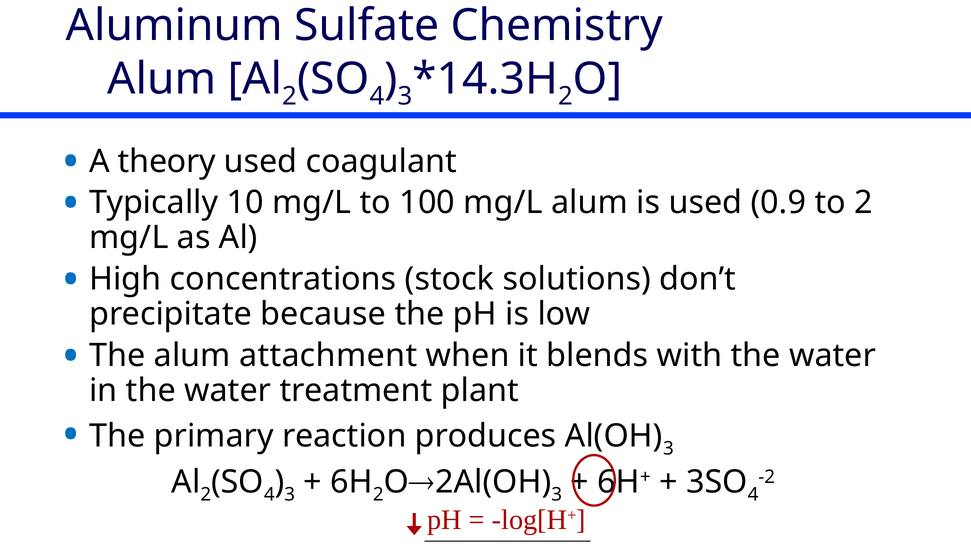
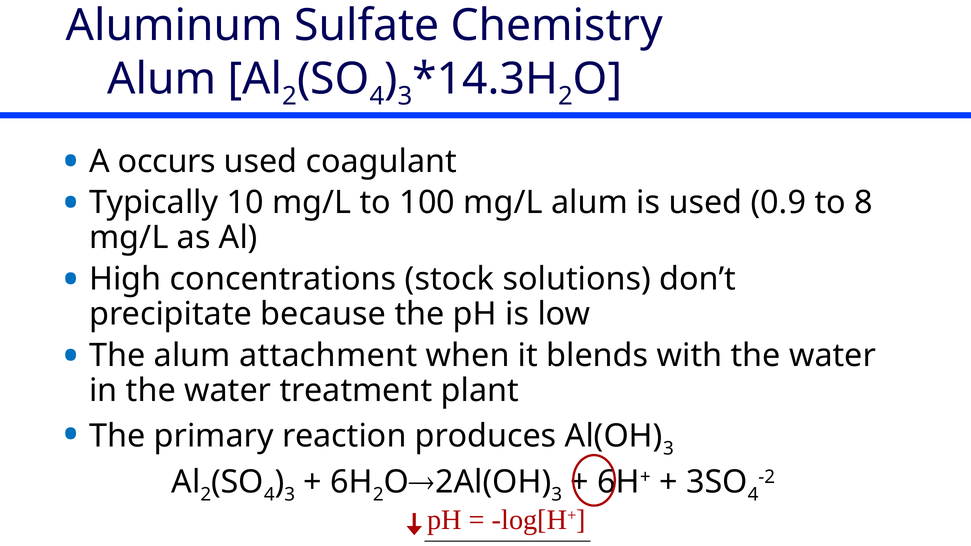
theory: theory -> occurs (167, 161)
to 2: 2 -> 8 (863, 203)
